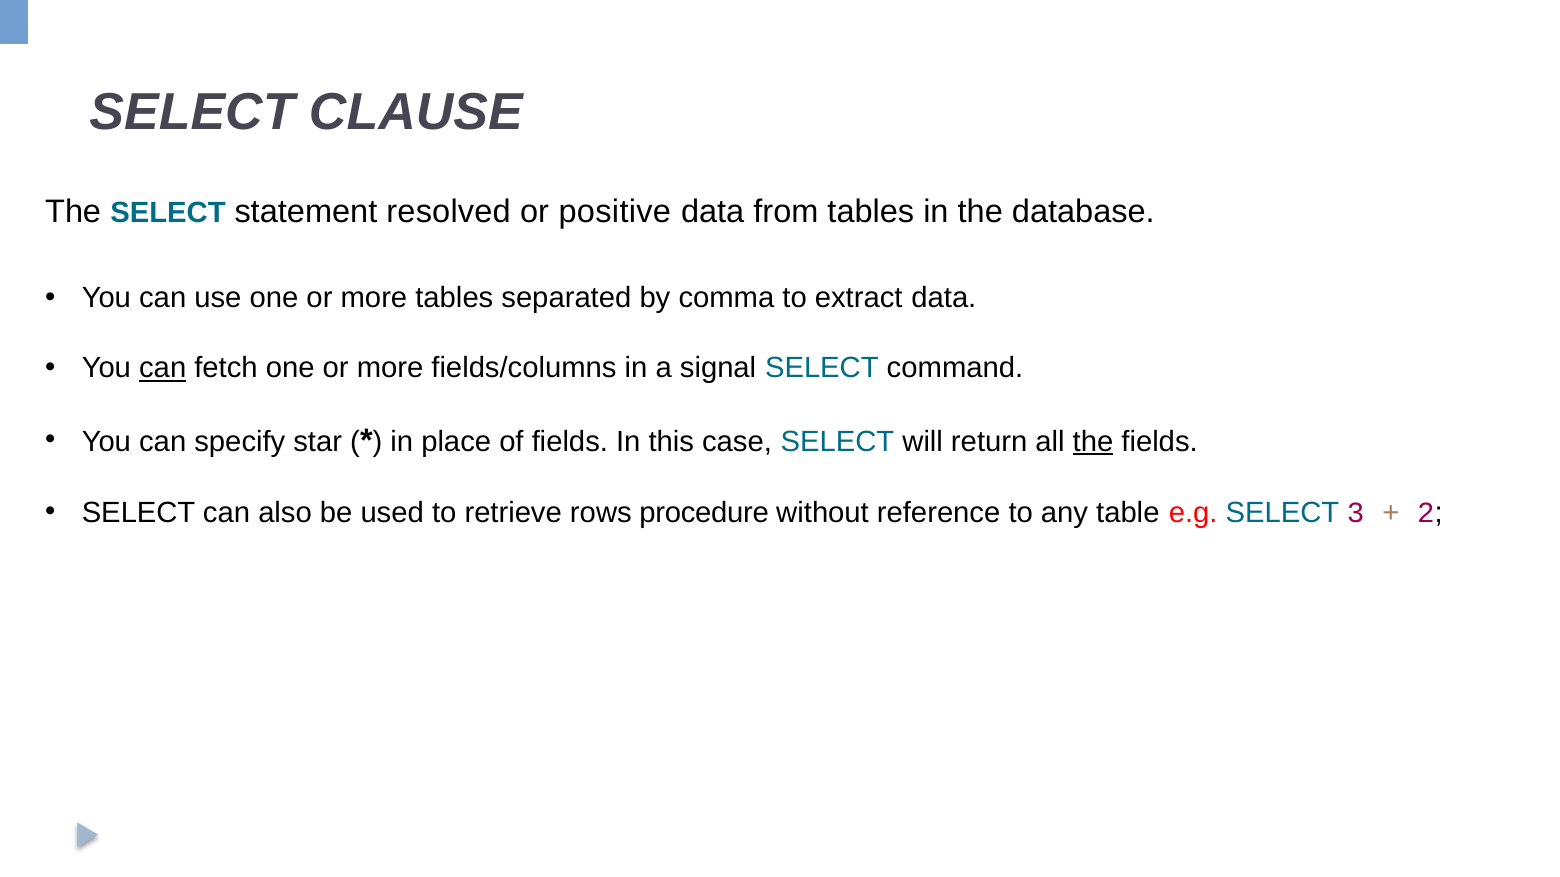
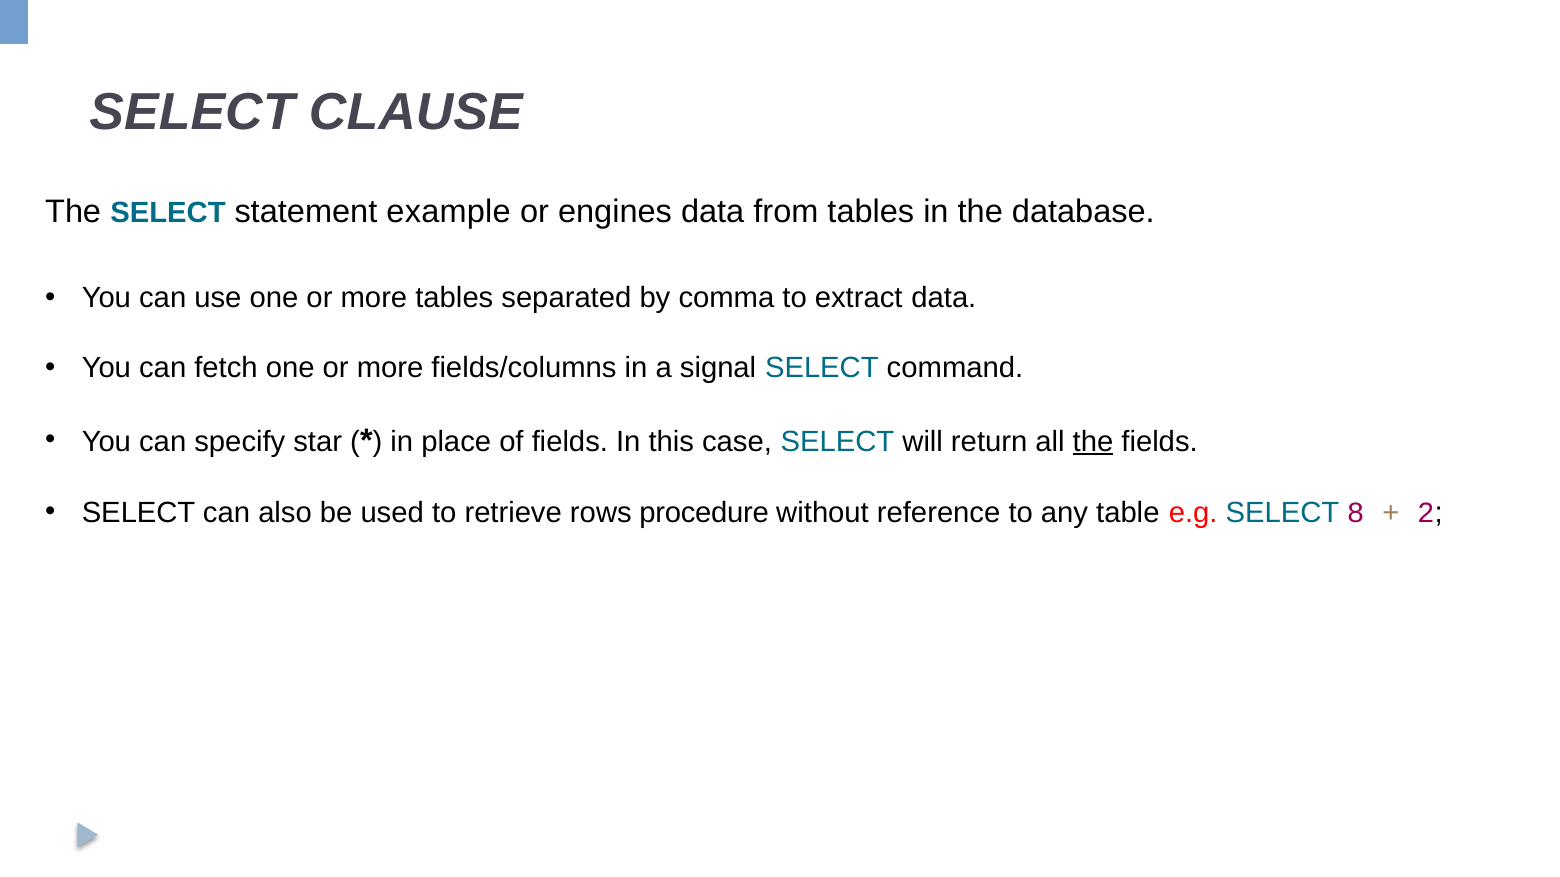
resolved: resolved -> example (449, 212)
positive: positive -> engines (615, 212)
can underline: present -> none (163, 368)
3: 3 -> 8 (1356, 513)
